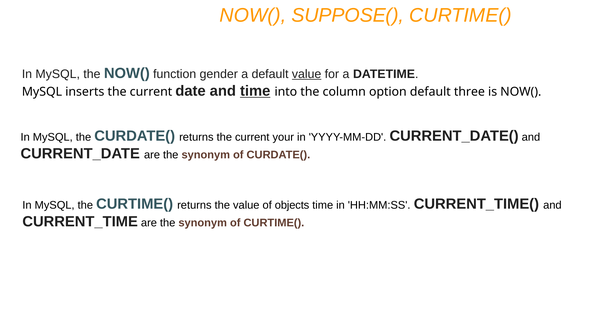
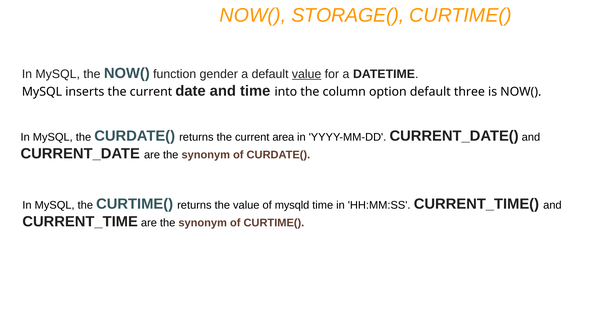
SUPPOSE(: SUPPOSE( -> STORAGE( (348, 15)
time underline: present -> none (255, 91)
your: your -> area (283, 137)
objects: objects -> mysqld (292, 205)
